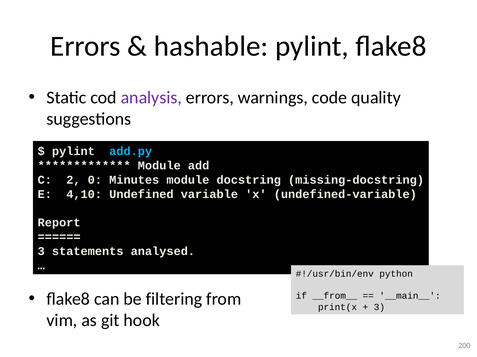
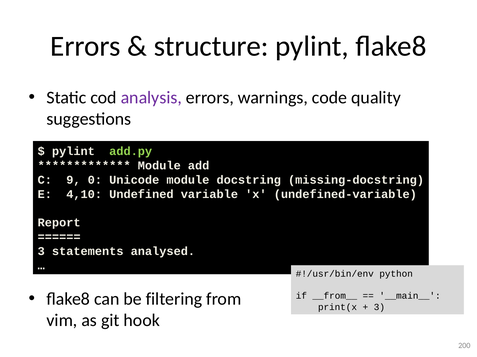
hashable: hashable -> structure (211, 46)
add.py colour: light blue -> light green (131, 152)
2: 2 -> 9 (73, 180)
Minutes: Minutes -> Unicode (134, 180)
